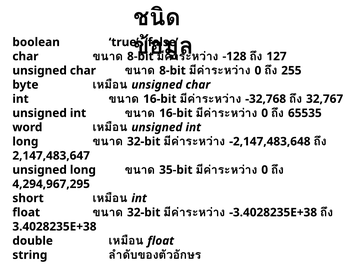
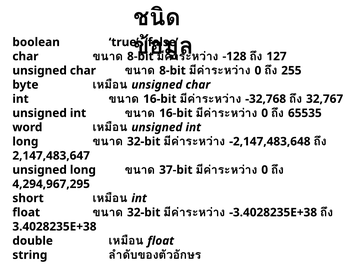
35-bit: 35-bit -> 37-bit (176, 170)
